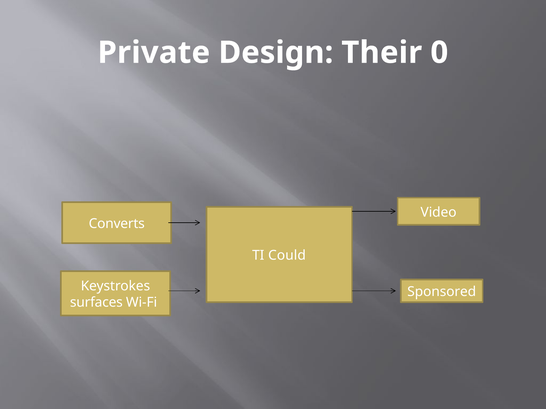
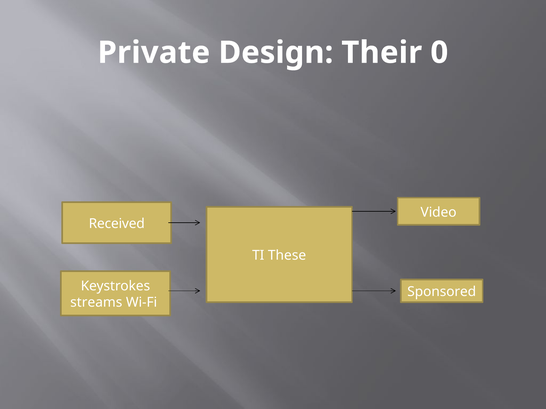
Converts: Converts -> Received (117, 224)
Could: Could -> These (287, 256)
surfaces: surfaces -> streams (96, 303)
